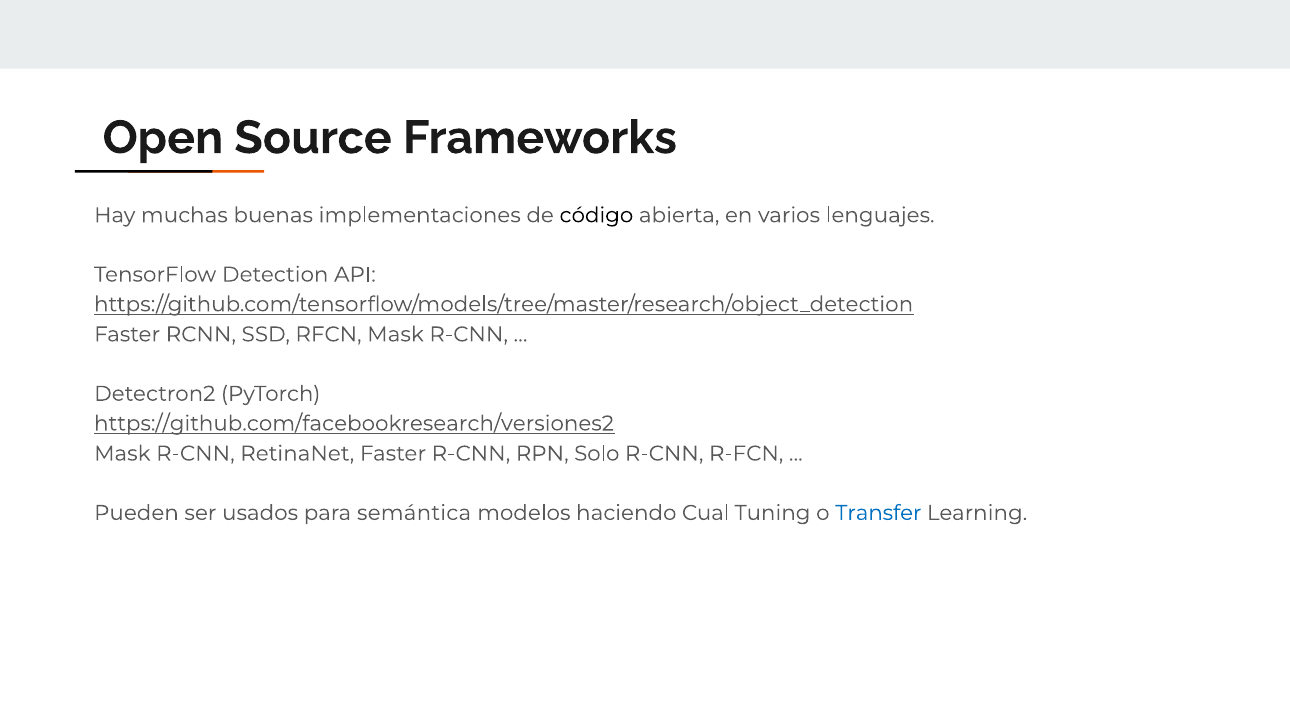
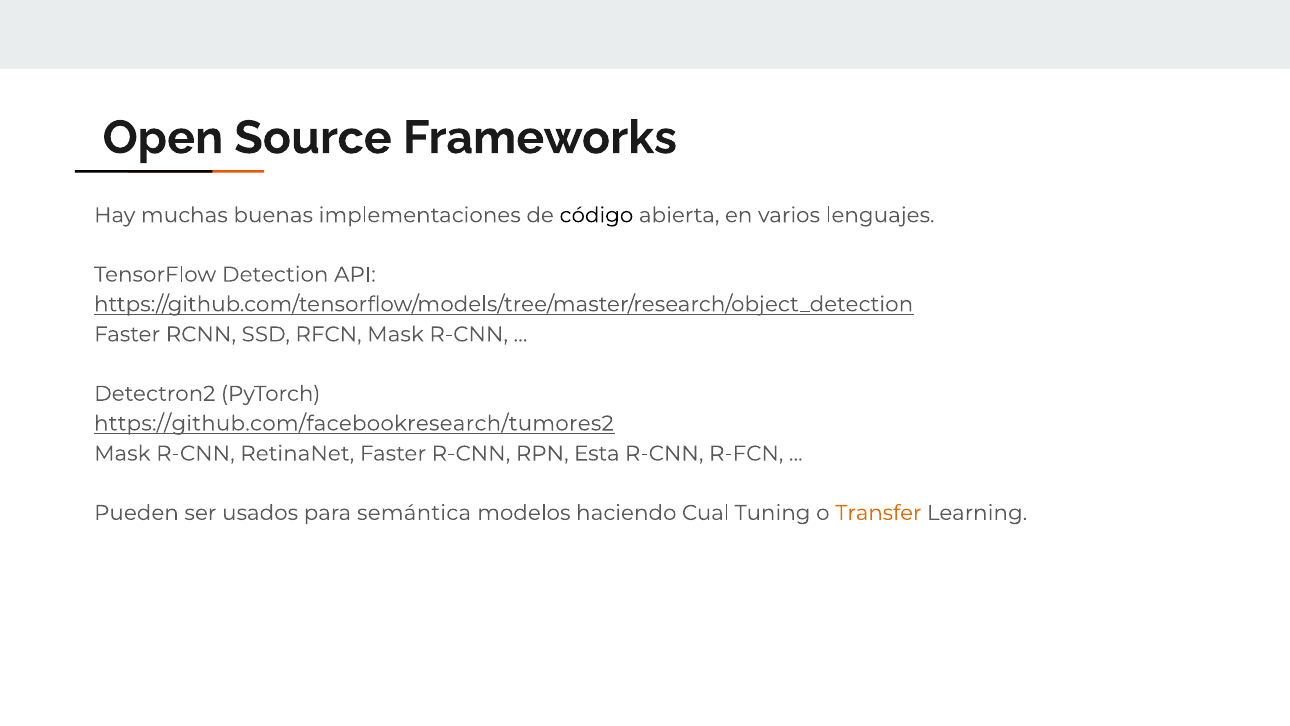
https://github.com/facebookresearch/versiones2: https://github.com/facebookresearch/versiones2 -> https://github.com/facebookresearch/tumores2 (354, 423)
Solo: Solo -> Esta (597, 453)
Transfer colour: blue -> orange (878, 513)
